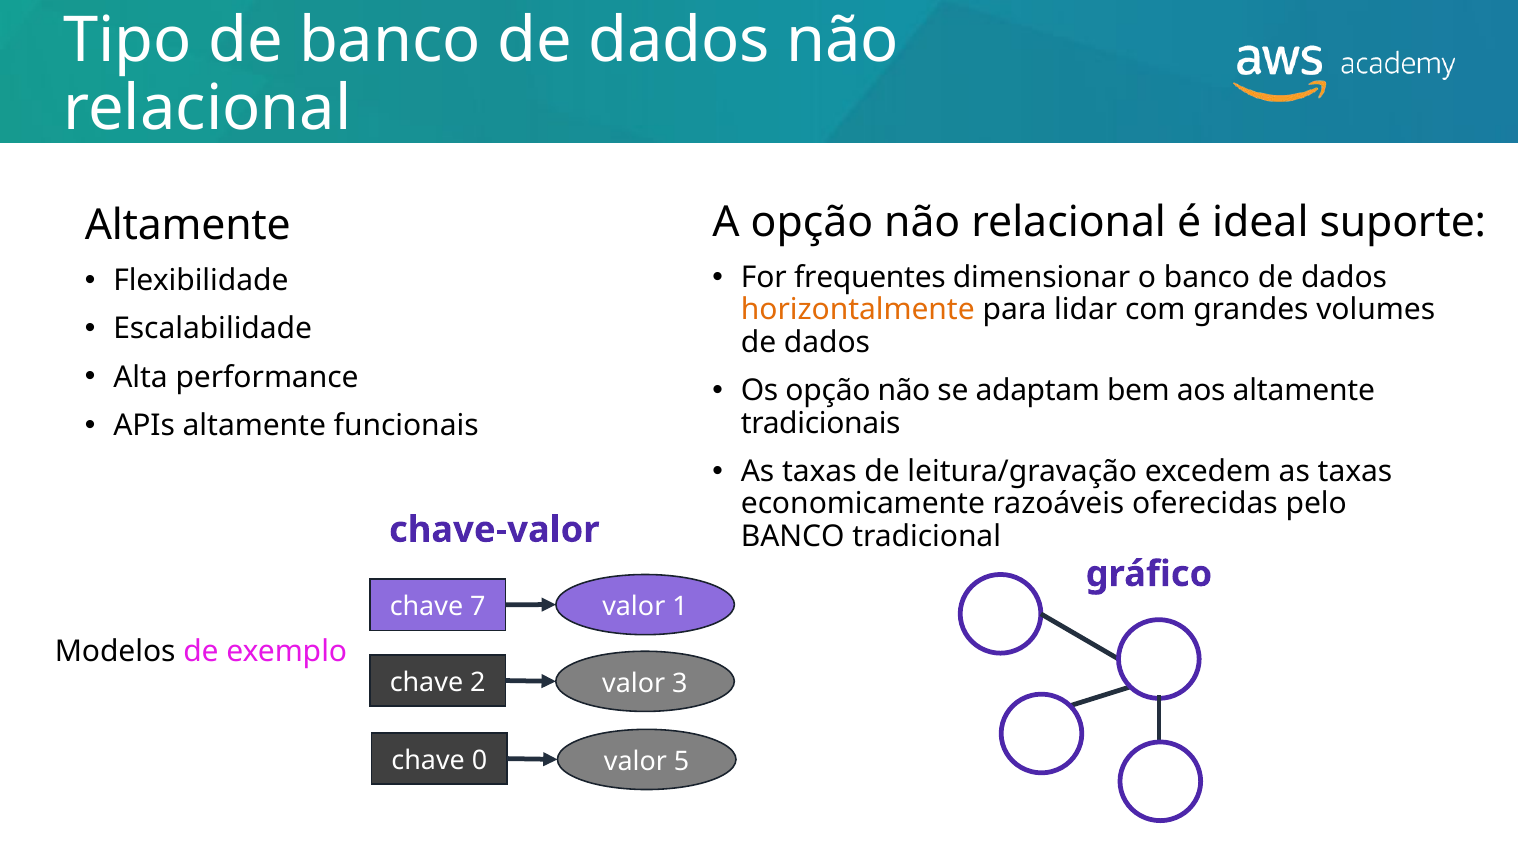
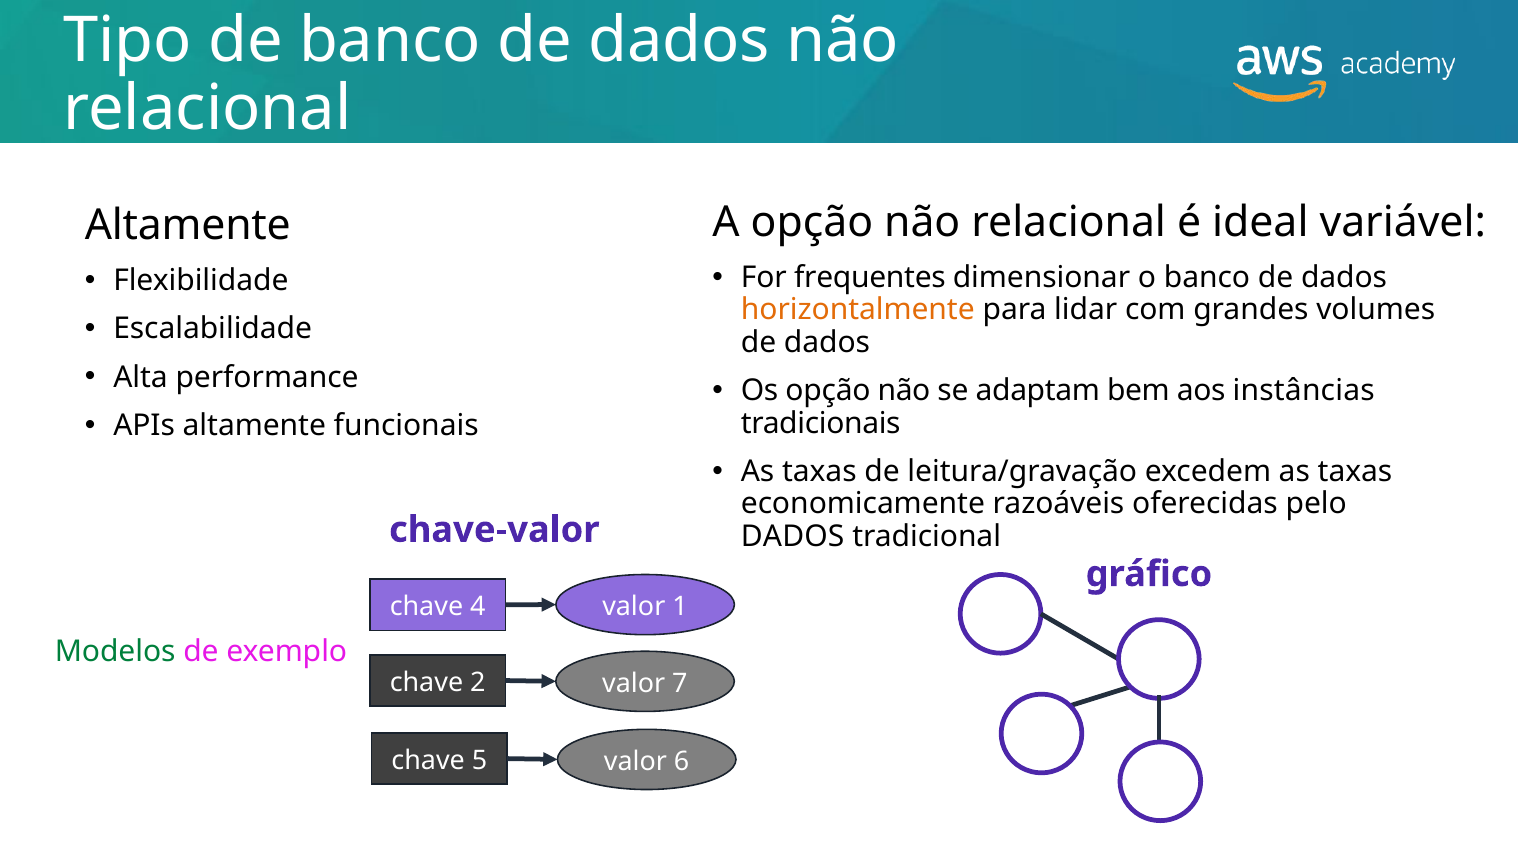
suporte: suporte -> variável (1403, 222)
aos altamente: altamente -> instâncias (1304, 391)
BANCO: BANCO -> DADOS (793, 536)
7: 7 -> 4 (478, 606)
Modelos colour: black -> green (115, 652)
3: 3 -> 7 (680, 683)
0: 0 -> 5 (480, 760)
5: 5 -> 6 (682, 761)
